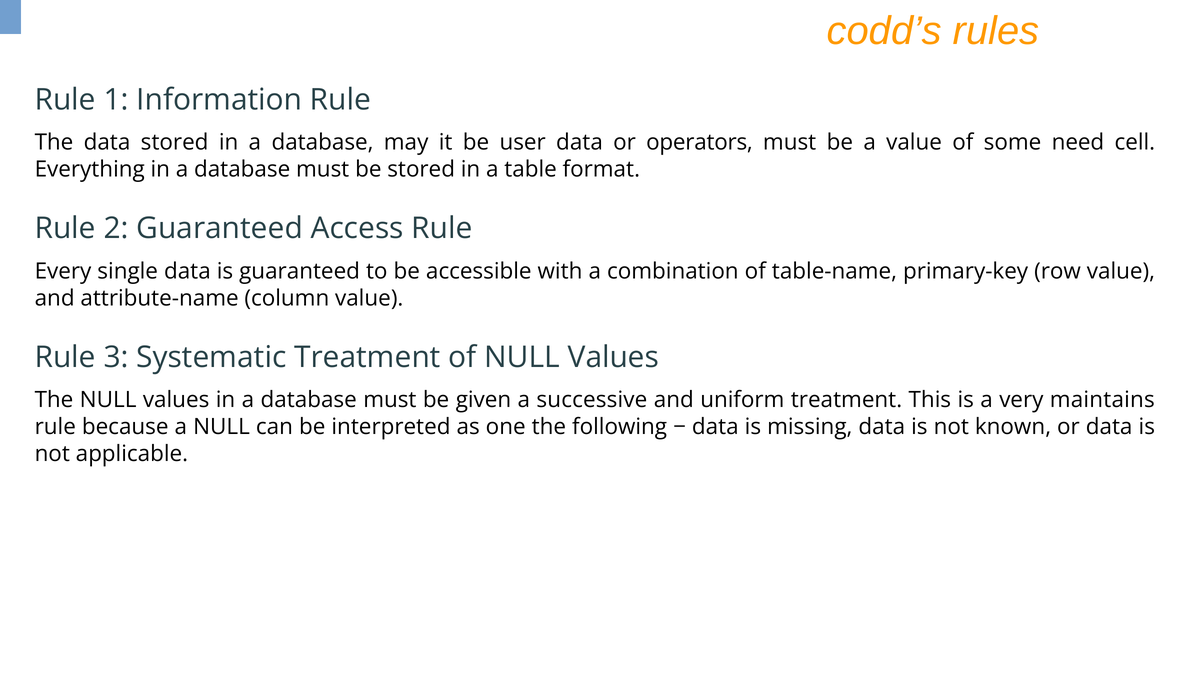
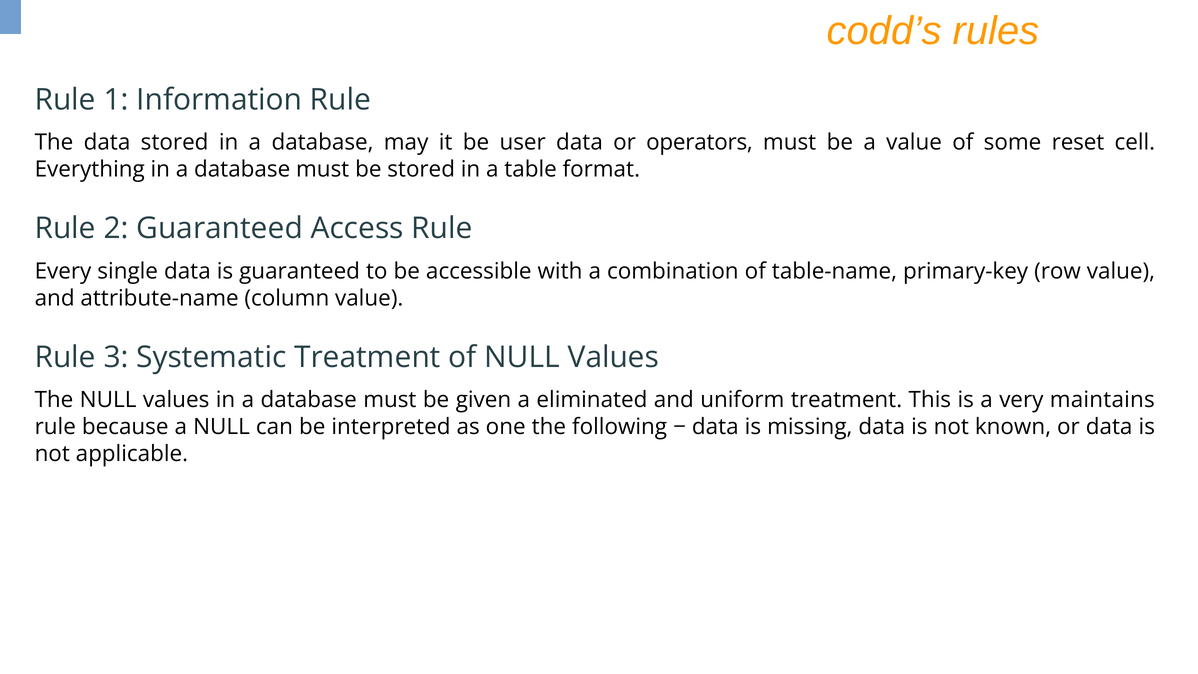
need: need -> reset (1078, 142)
successive: successive -> eliminated (592, 400)
